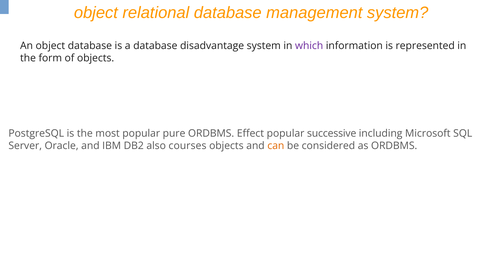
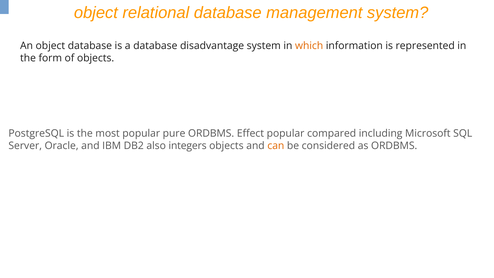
which colour: purple -> orange (309, 46)
successive: successive -> compared (332, 133)
courses: courses -> integers (188, 146)
